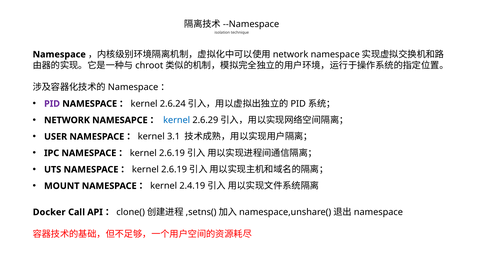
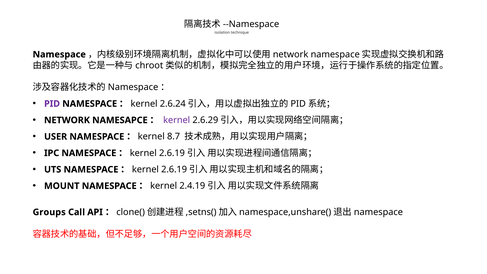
kernel colour: blue -> purple (177, 120)
3.1: 3.1 -> 8.7 (174, 137)
Docker: Docker -> Groups (49, 212)
